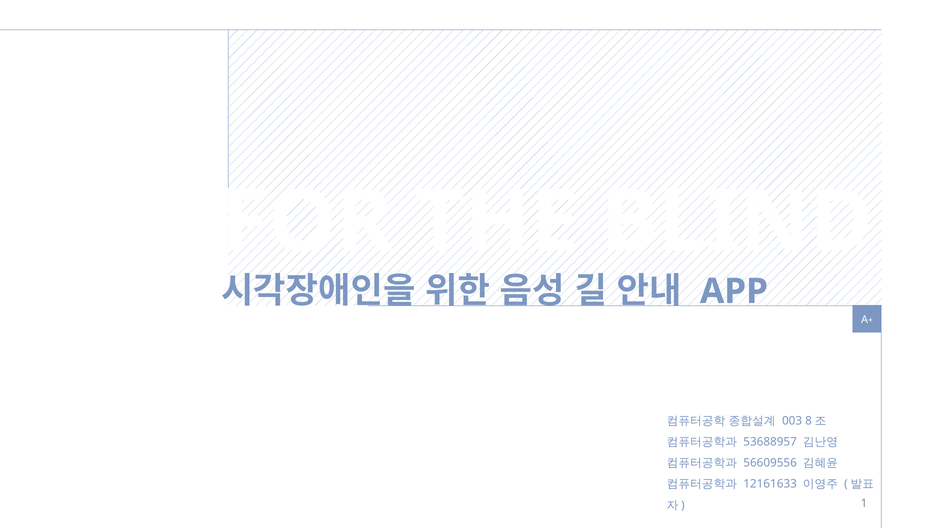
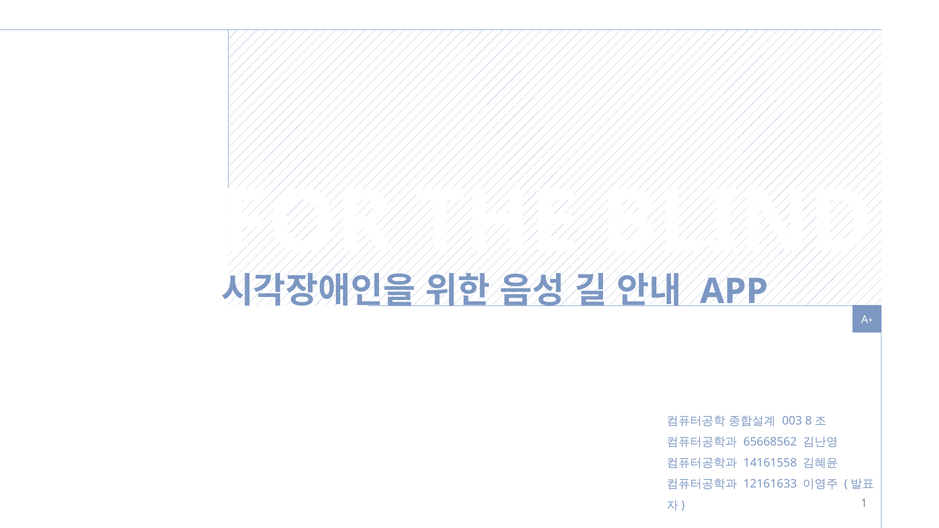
53688957: 53688957 -> 65668562 (770, 442)
56609556: 56609556 -> 14161558 (770, 463)
